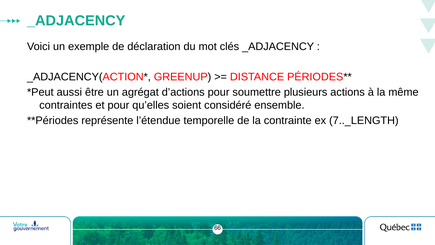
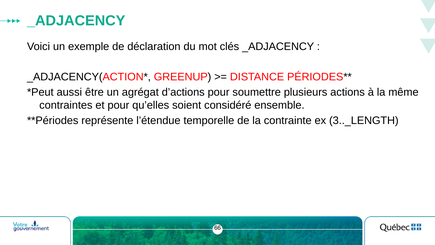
7.._LENGTH: 7.._LENGTH -> 3.._LENGTH (364, 120)
